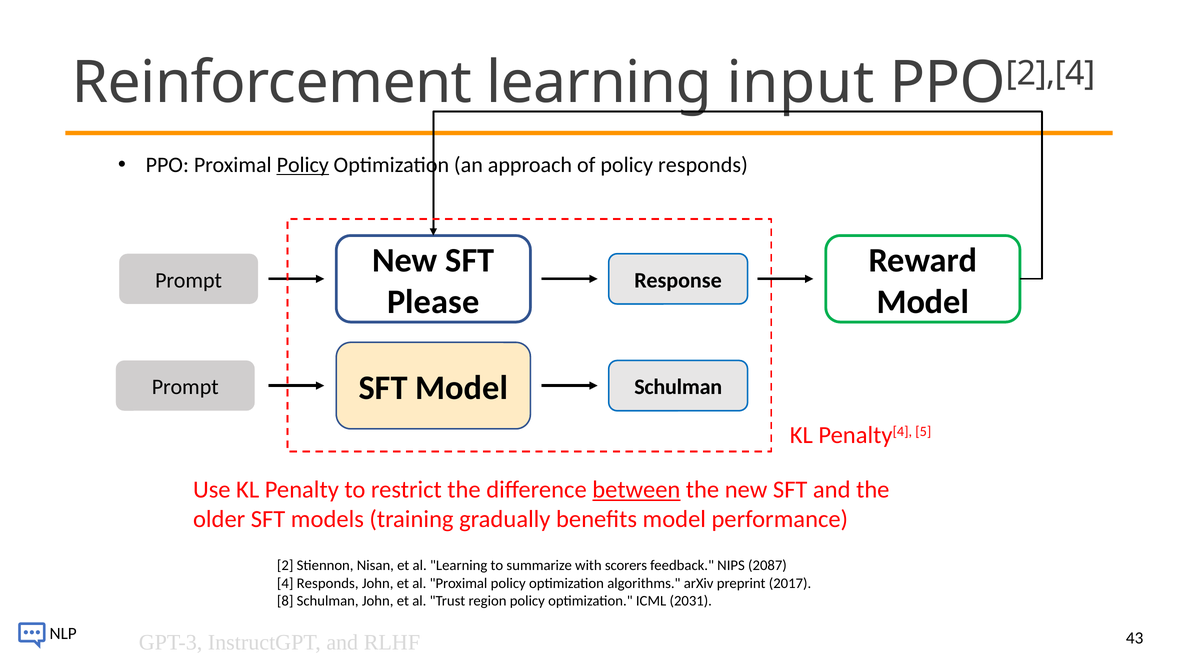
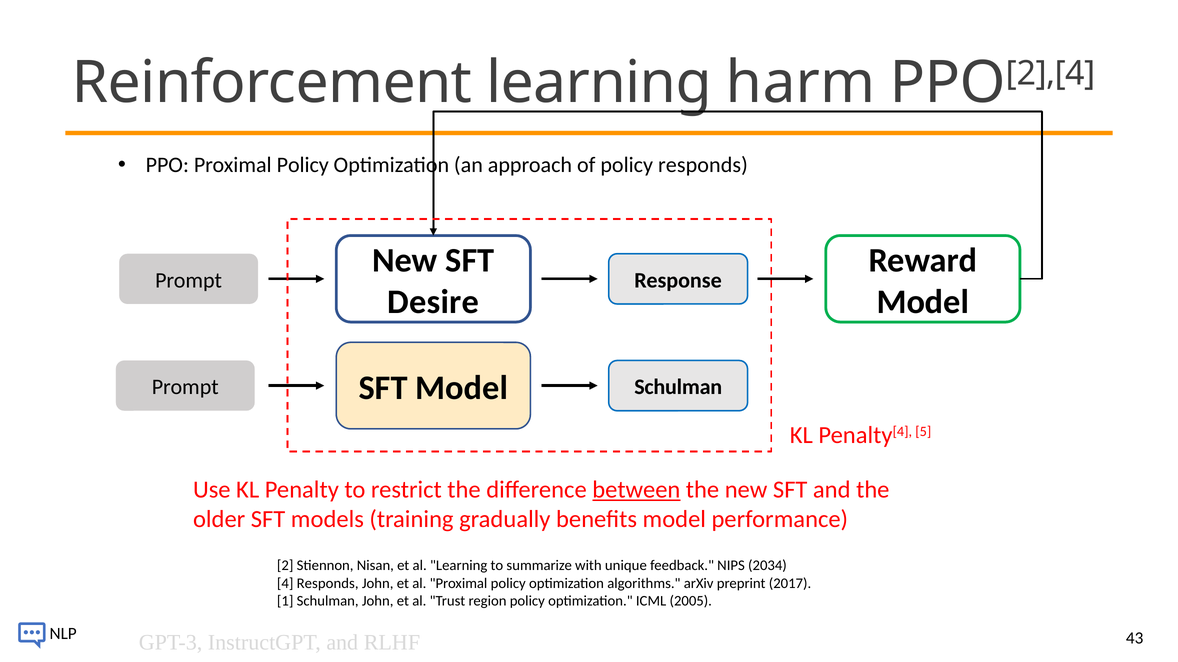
input: input -> harm (801, 83)
Policy underline: present -> none (303, 165)
Please: Please -> Desire (433, 302)
scorers: scorers -> unique (626, 566)
2087: 2087 -> 2034 (767, 566)
8: 8 -> 1 (285, 601)
2031: 2031 -> 2005 (691, 601)
